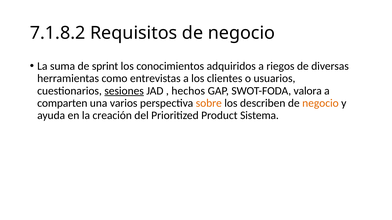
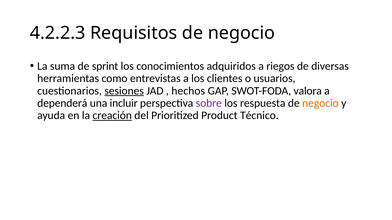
7.1.8.2: 7.1.8.2 -> 4.2.2.3 (58, 33)
comparten: comparten -> dependerá (62, 103)
varios: varios -> incluir (124, 103)
sobre colour: orange -> purple (209, 103)
describen: describen -> respuesta (263, 103)
creación underline: none -> present (112, 116)
Sistema: Sistema -> Técnico (259, 116)
